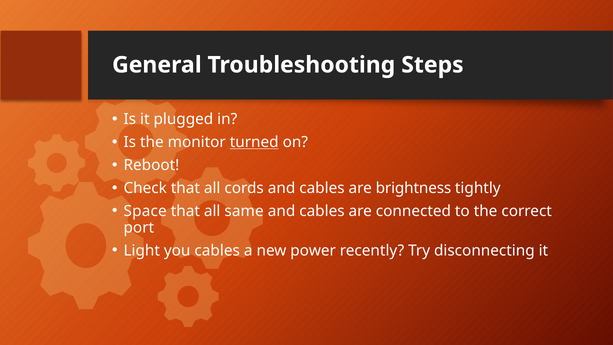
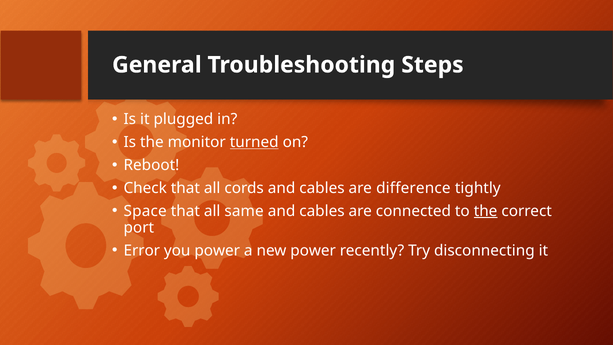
brightness: brightness -> difference (413, 188)
the underline: none -> present (486, 211)
Light: Light -> Error (142, 250)
you cables: cables -> power (217, 250)
